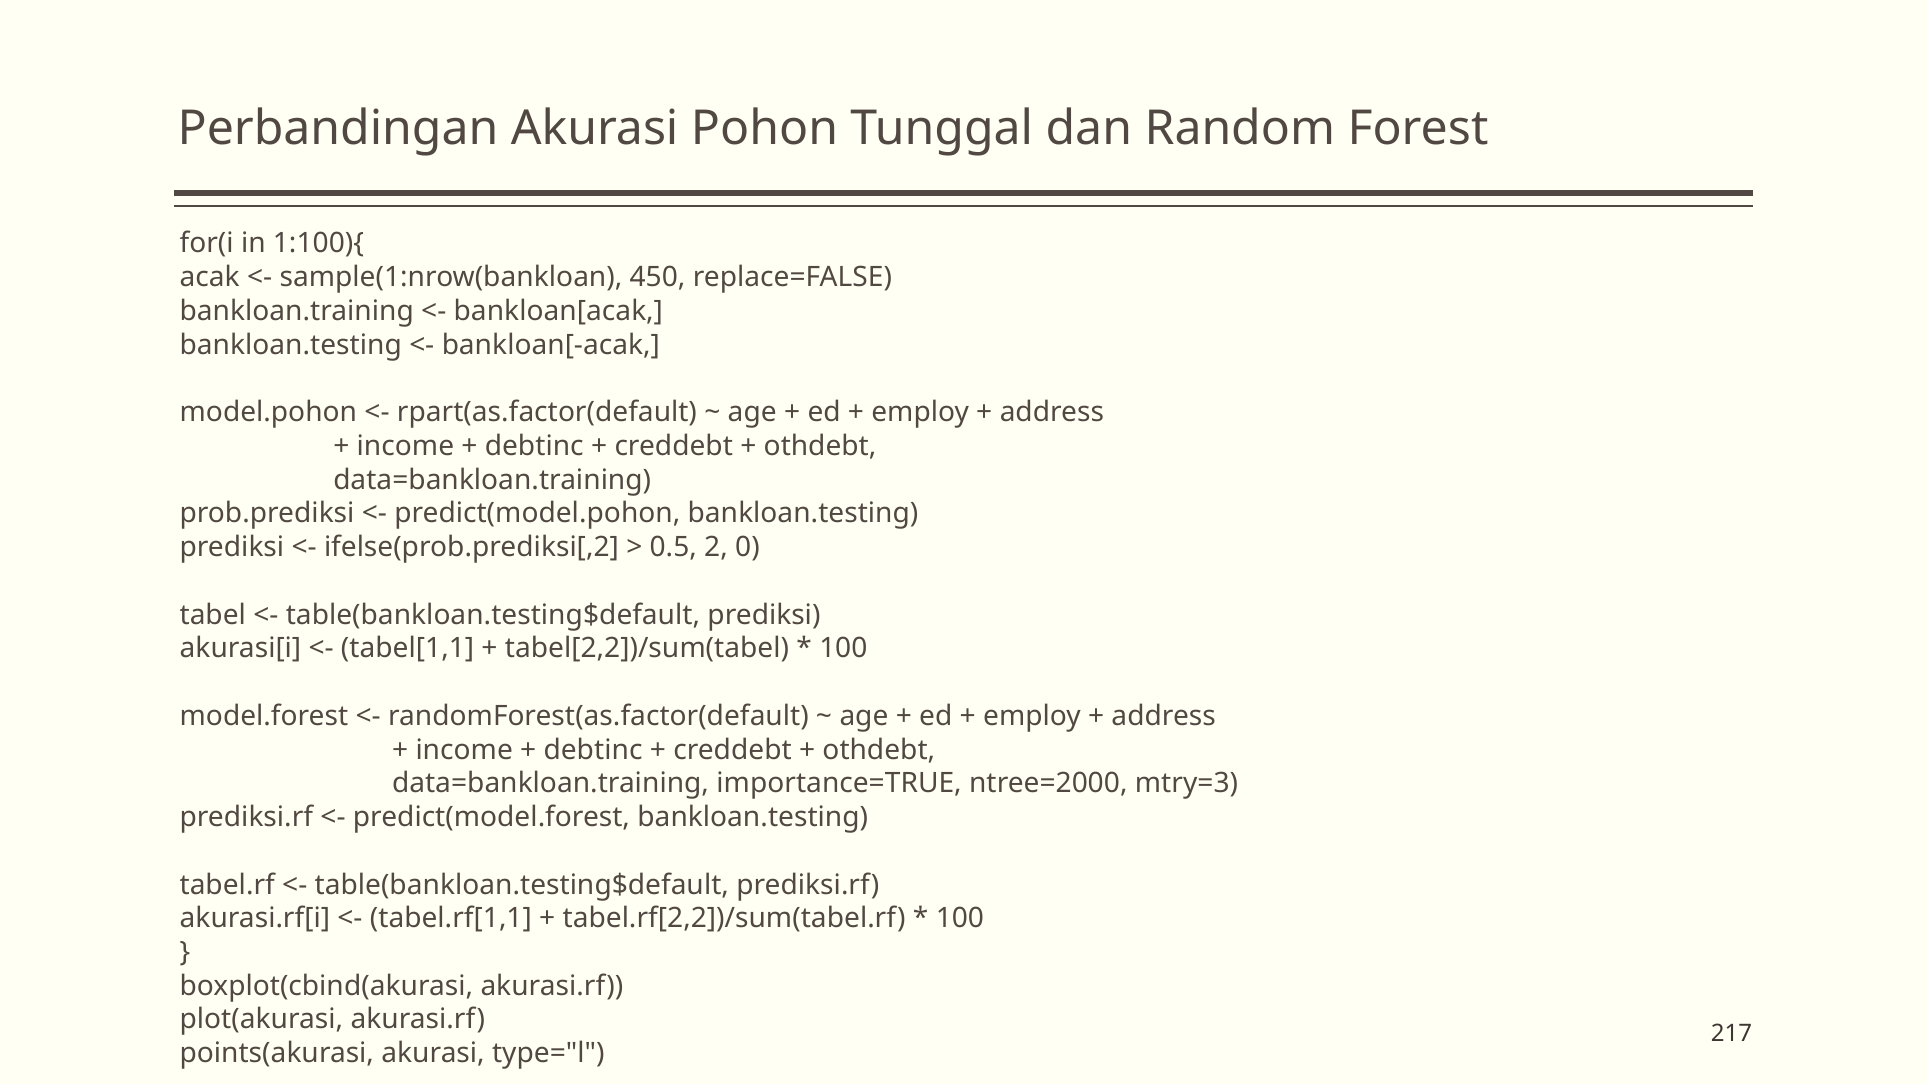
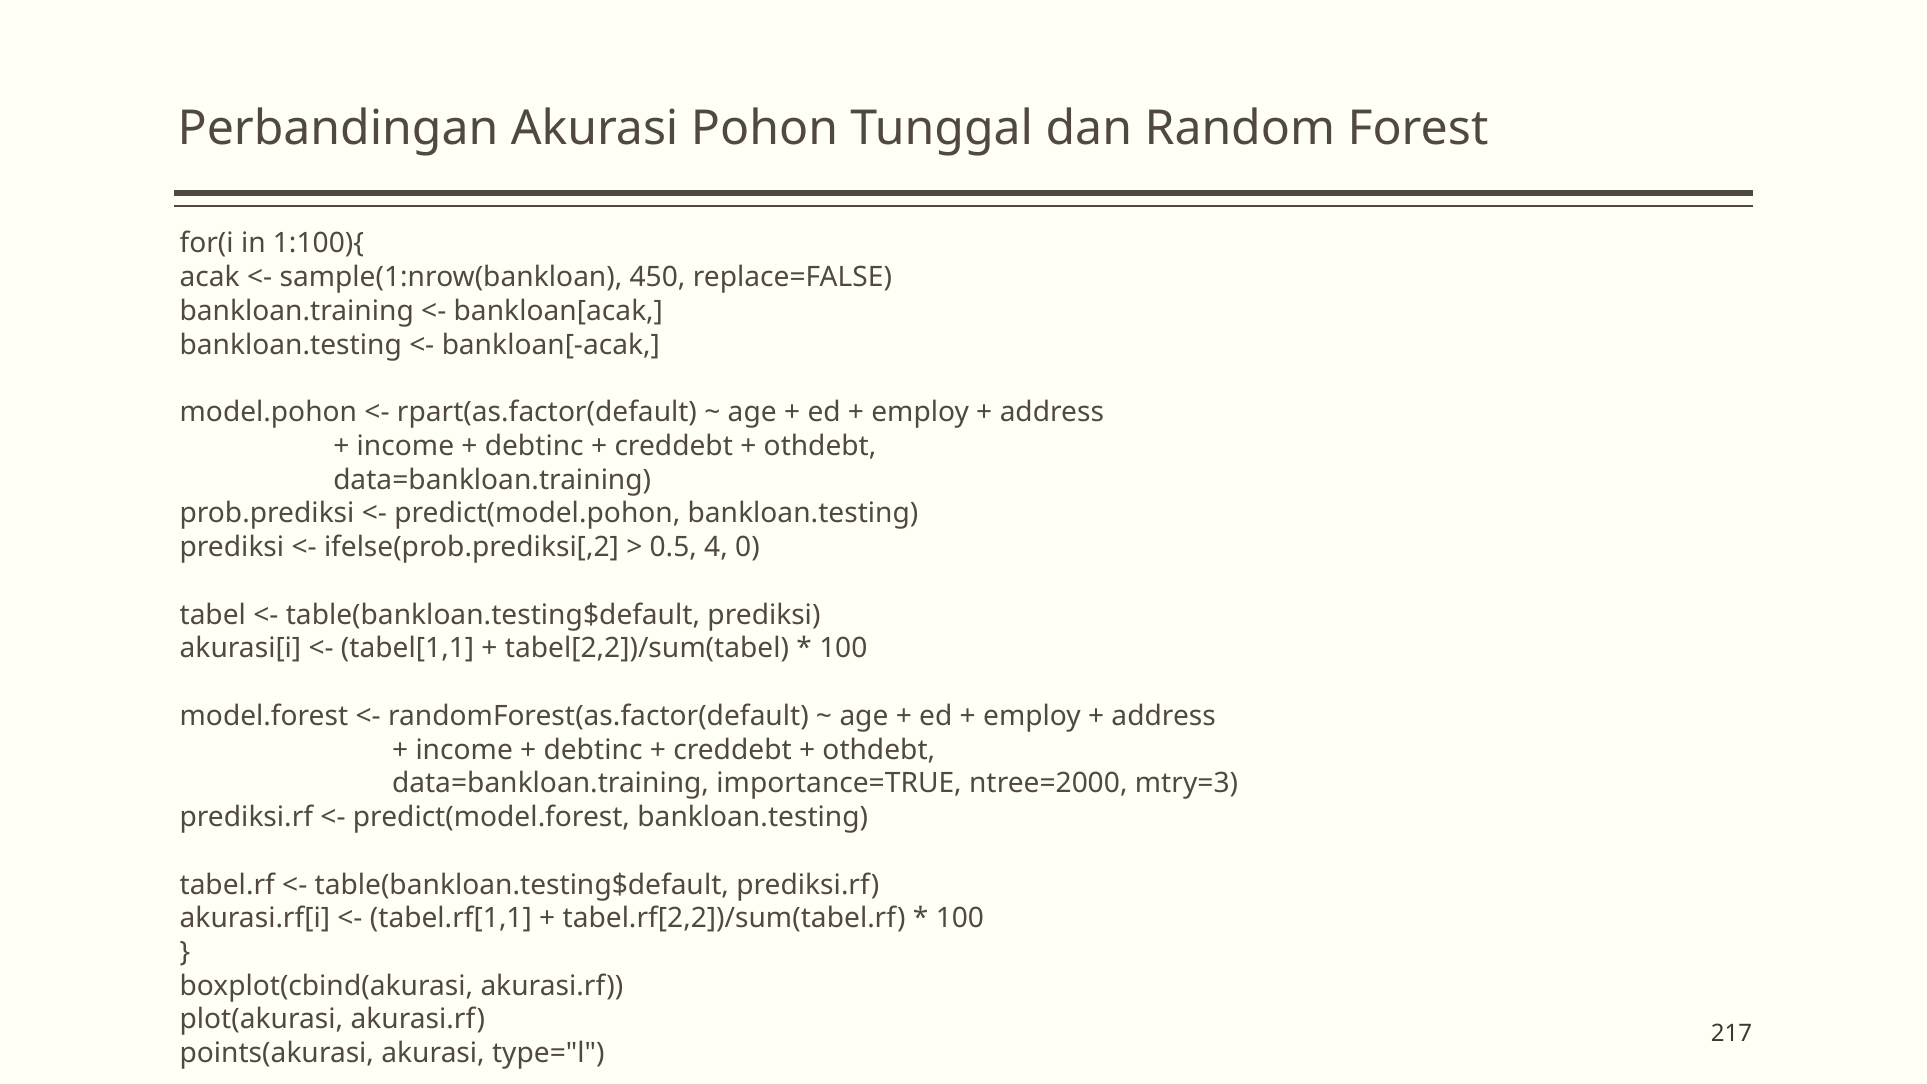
2: 2 -> 4 (716, 547)
